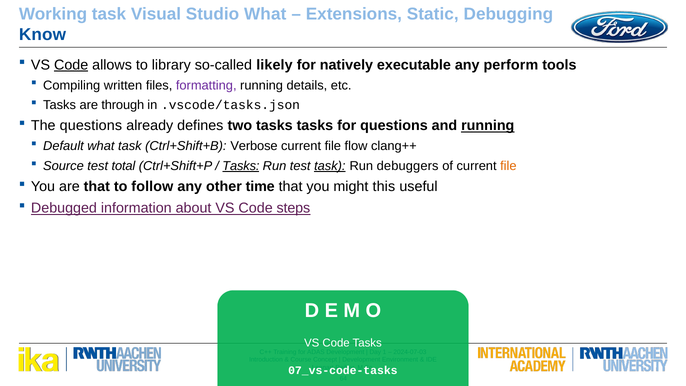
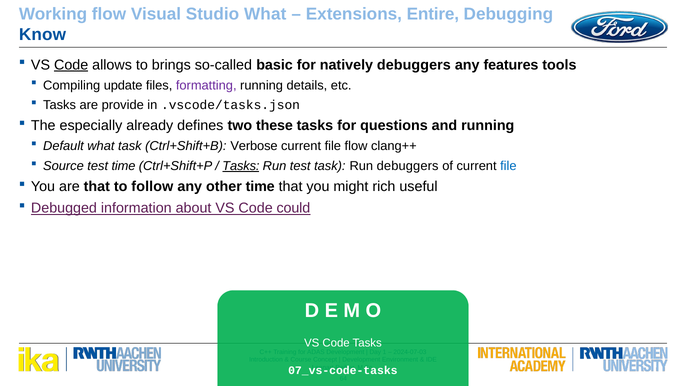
Working task: task -> flow (109, 14)
Static: Static -> Entire (433, 14)
library: library -> brings (171, 65)
likely: likely -> basic (275, 65)
natively executable: executable -> debuggers (414, 65)
perform: perform -> features (511, 65)
written: written -> update (123, 85)
through: through -> provide (123, 105)
The questions: questions -> especially (91, 126)
two tasks: tasks -> these (274, 126)
running underline: present -> none (488, 126)
test total: total -> time (123, 166)
task underline: present -> none (330, 166)
file colour: orange -> blue (508, 166)
this: this -> rich (384, 187)
steps: steps -> could (293, 208)
